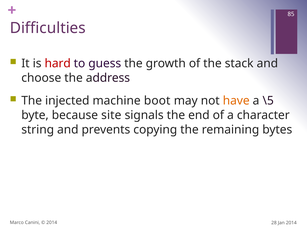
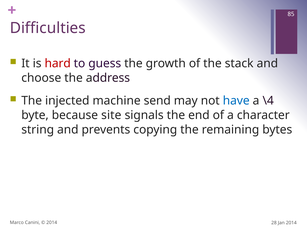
boot: boot -> send (157, 100)
have colour: orange -> blue (236, 100)
\5: \5 -> \4 (268, 100)
